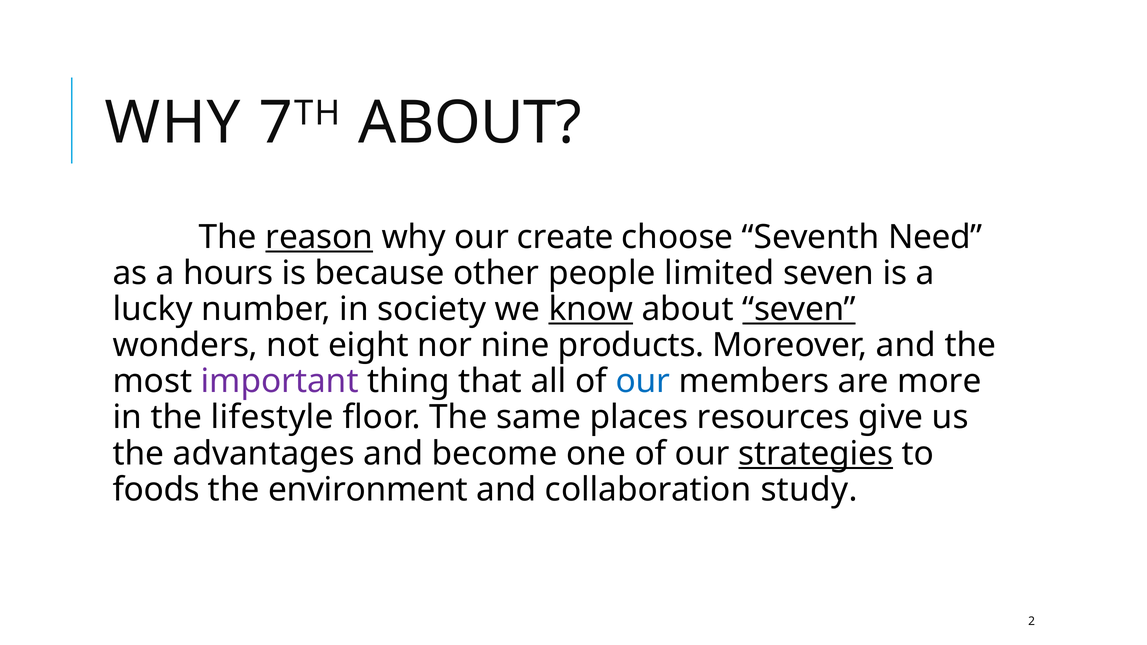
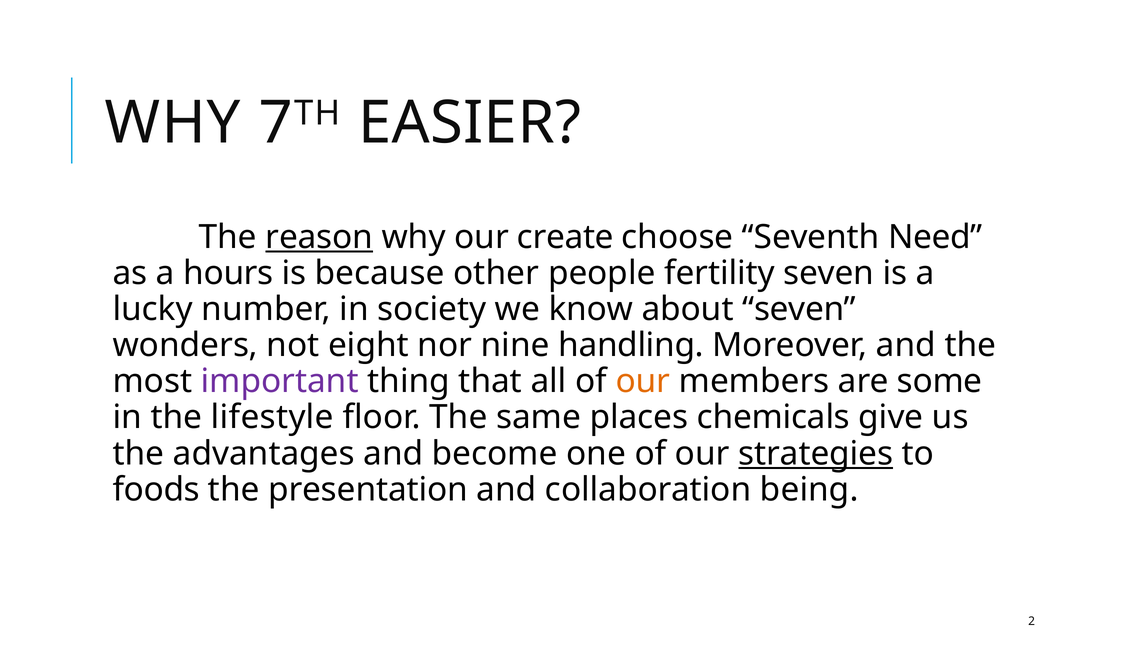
ABOUT: ABOUT -> EASIER (470, 123)
limited: limited -> fertility (720, 273)
know underline: present -> none (591, 309)
seven underline: present -> none (799, 309)
products: products -> handling (631, 345)
our colour: blue -> orange (643, 381)
more: more -> some (940, 381)
resources: resources -> chemicals (773, 418)
environment: environment -> presentation (368, 490)
study: study -> being (809, 490)
